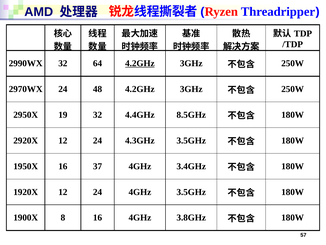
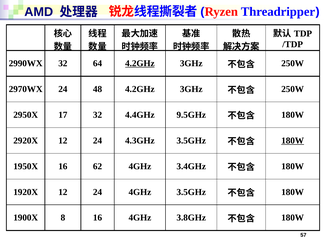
19: 19 -> 17 (63, 115)
8.5GHz: 8.5GHz -> 9.5GHz (191, 115)
180W underline: none -> present (293, 140)
37: 37 -> 62 (98, 166)
